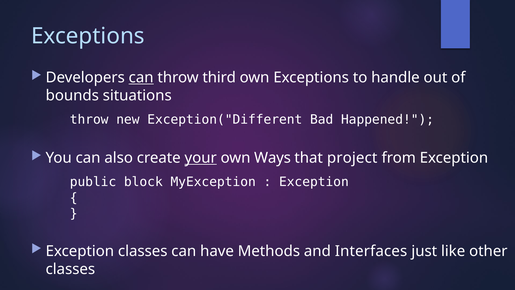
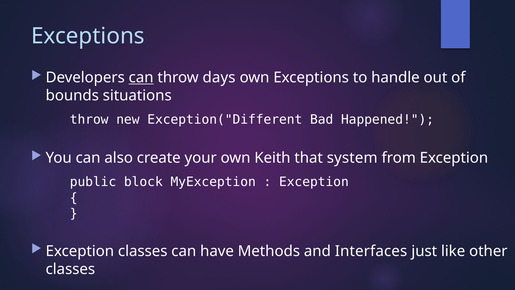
third: third -> days (219, 77)
your underline: present -> none (201, 158)
Ways: Ways -> Keith (272, 158)
project: project -> system (352, 158)
